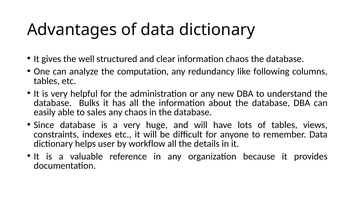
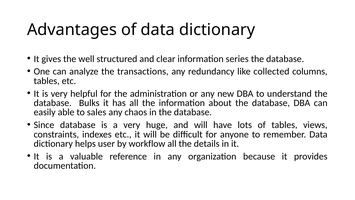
information chaos: chaos -> series (237, 59)
computation: computation -> transactions (143, 71)
following: following -> collected (271, 71)
